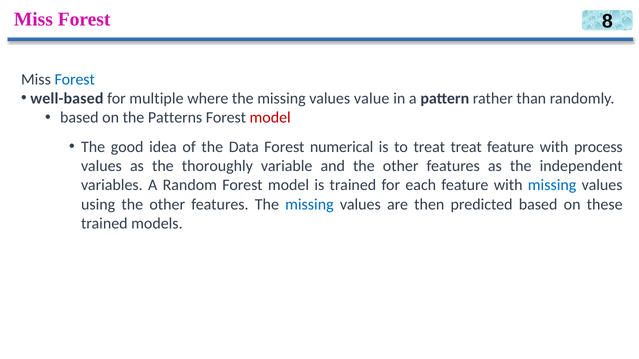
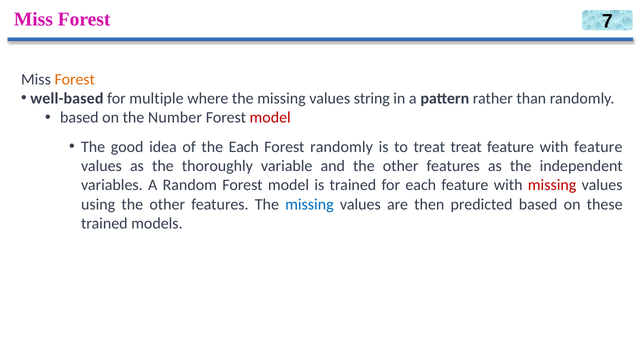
8: 8 -> 7 (607, 22)
Forest colour: blue -> orange (75, 79)
value: value -> string (372, 99)
Patterns: Patterns -> Number (175, 118)
the Data: Data -> Each (244, 147)
Forest numerical: numerical -> randomly (342, 147)
with process: process -> feature (598, 147)
missing colour: blue -> red (552, 185)
